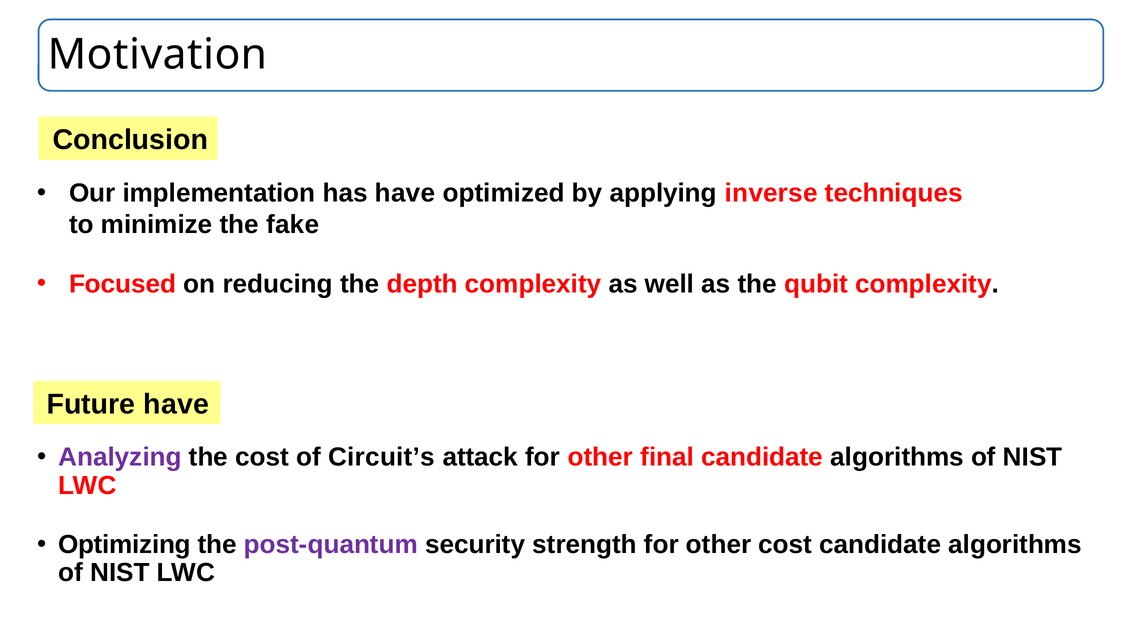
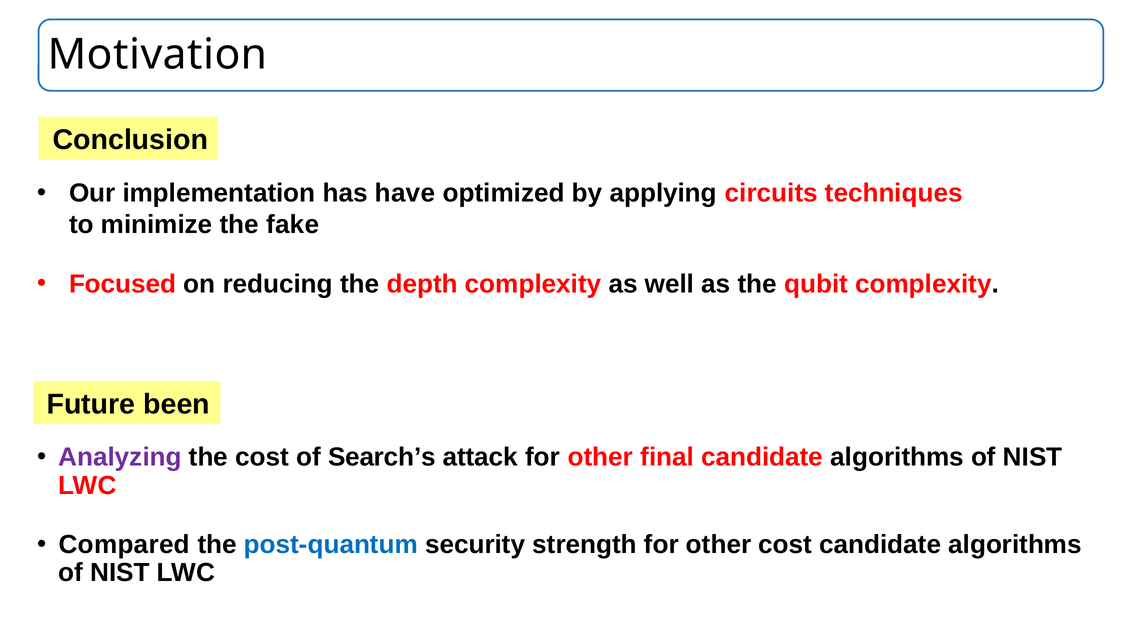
inverse: inverse -> circuits (771, 193)
Future have: have -> been (177, 405)
Circuit’s: Circuit’s -> Search’s (382, 458)
Optimizing: Optimizing -> Compared (124, 545)
post-quantum colour: purple -> blue (331, 545)
